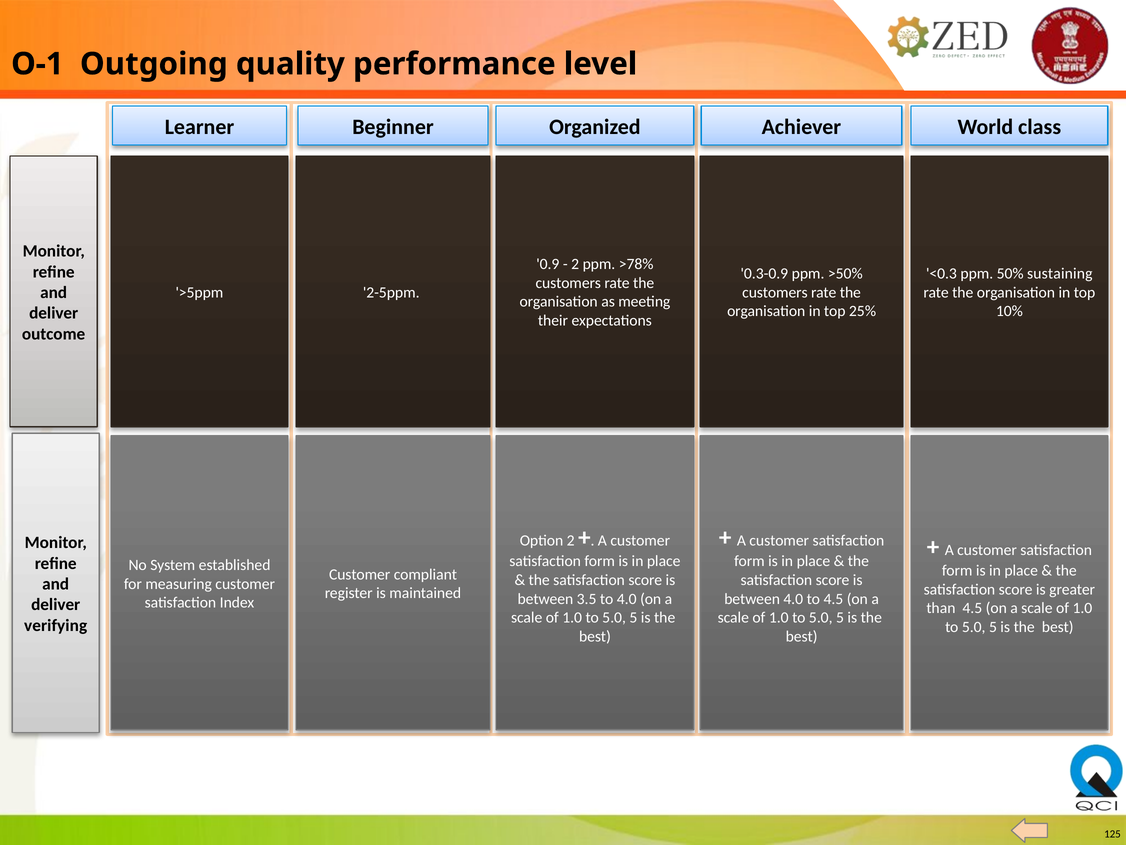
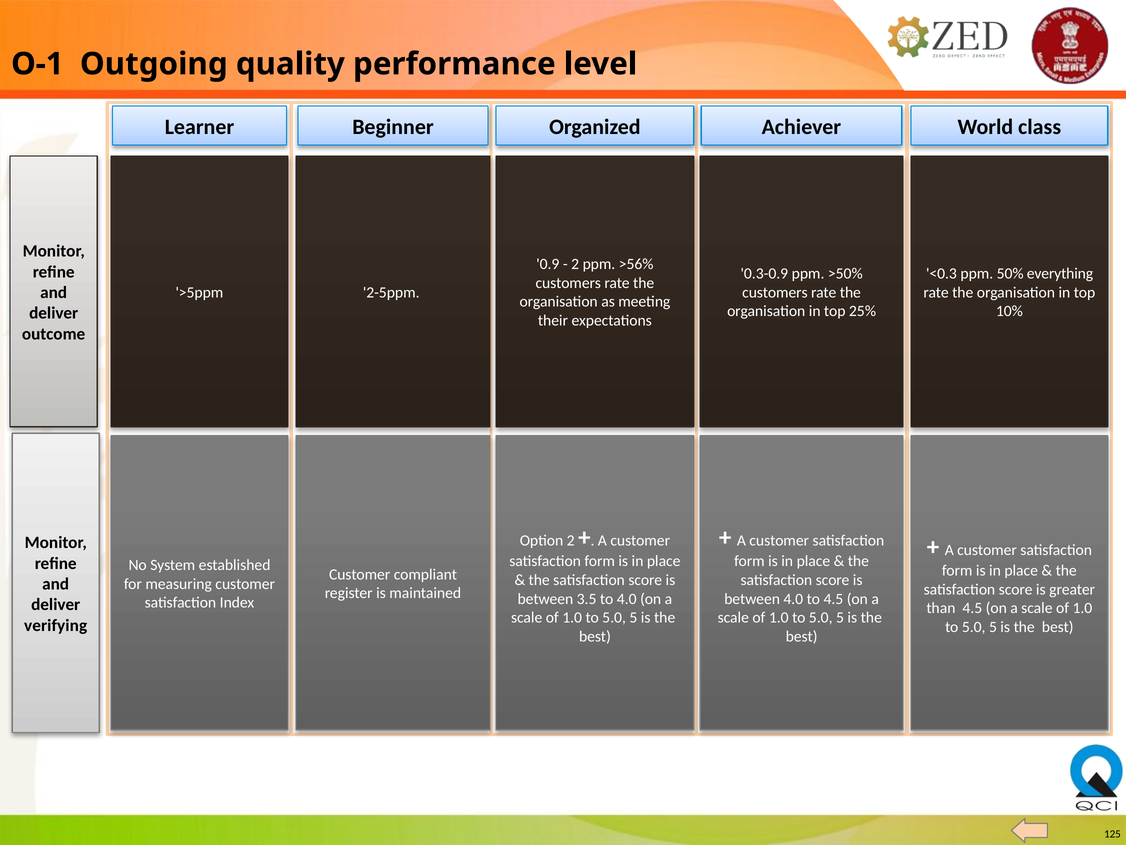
>78%: >78% -> >56% (636, 264)
sustaining: sustaining -> everything (1060, 273)
